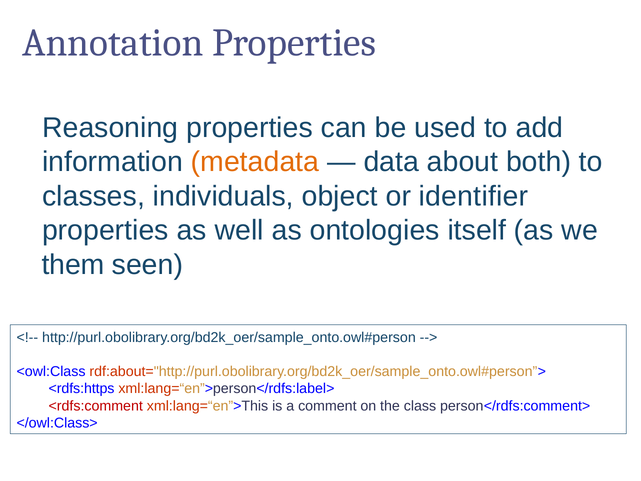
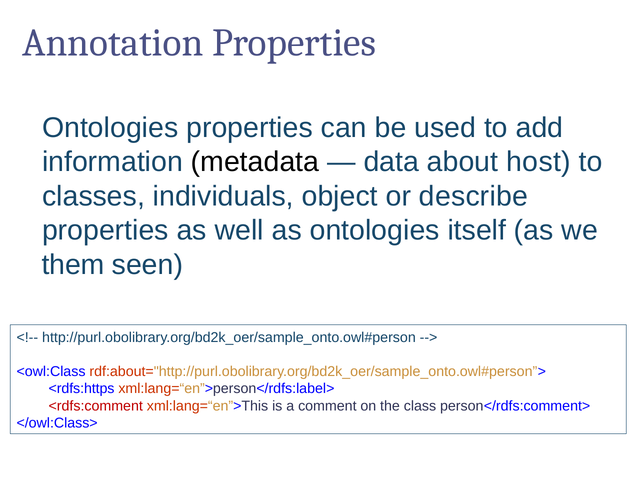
Reasoning: Reasoning -> Ontologies (110, 128)
metadata colour: orange -> black (255, 162)
both: both -> host (538, 162)
identifier: identifier -> describe (474, 196)
